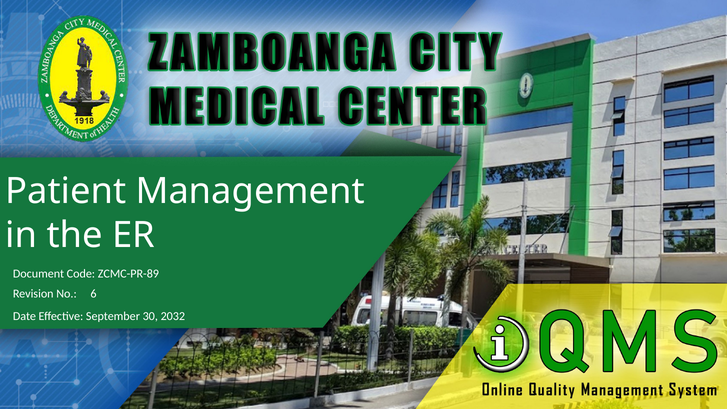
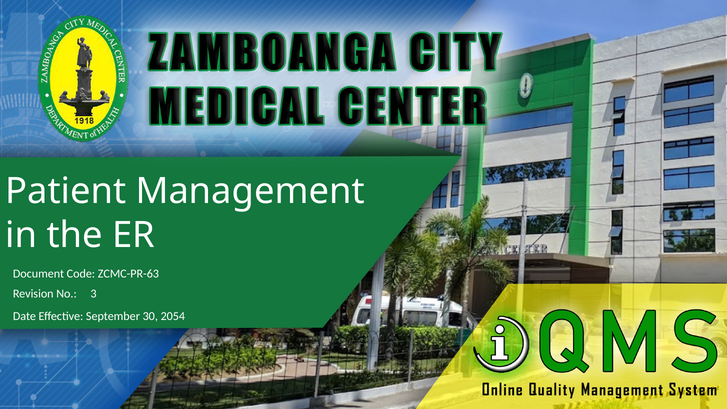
ZCMC-PR-89: ZCMC-PR-89 -> ZCMC-PR-63 (128, 274)
6: 6 -> 3 (93, 294)
2032: 2032 -> 2054 (173, 316)
